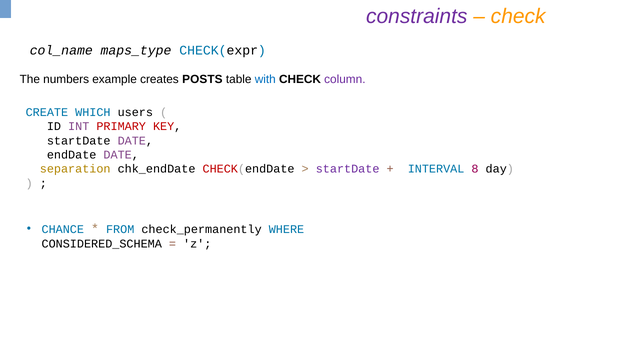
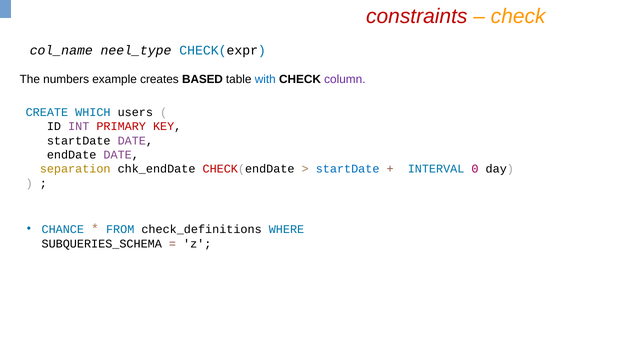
constraints colour: purple -> red (417, 16)
maps_type: maps_type -> neel_type (136, 51)
POSTS: POSTS -> BASED (202, 79)
startDate colour: purple -> blue (348, 169)
8: 8 -> 0 (475, 169)
check_permanently: check_permanently -> check_definitions (202, 229)
CONSIDERED_SCHEMA: CONSIDERED_SCHEMA -> SUBQUERIES_SCHEMA (102, 244)
